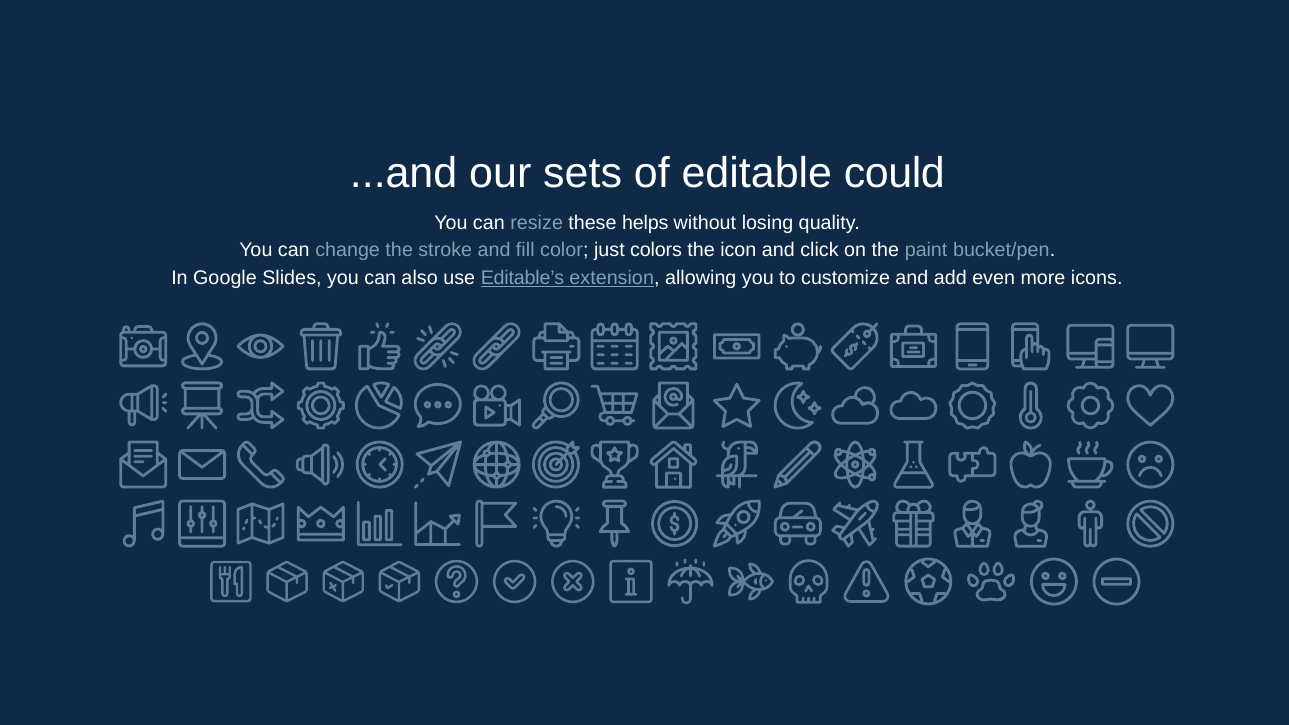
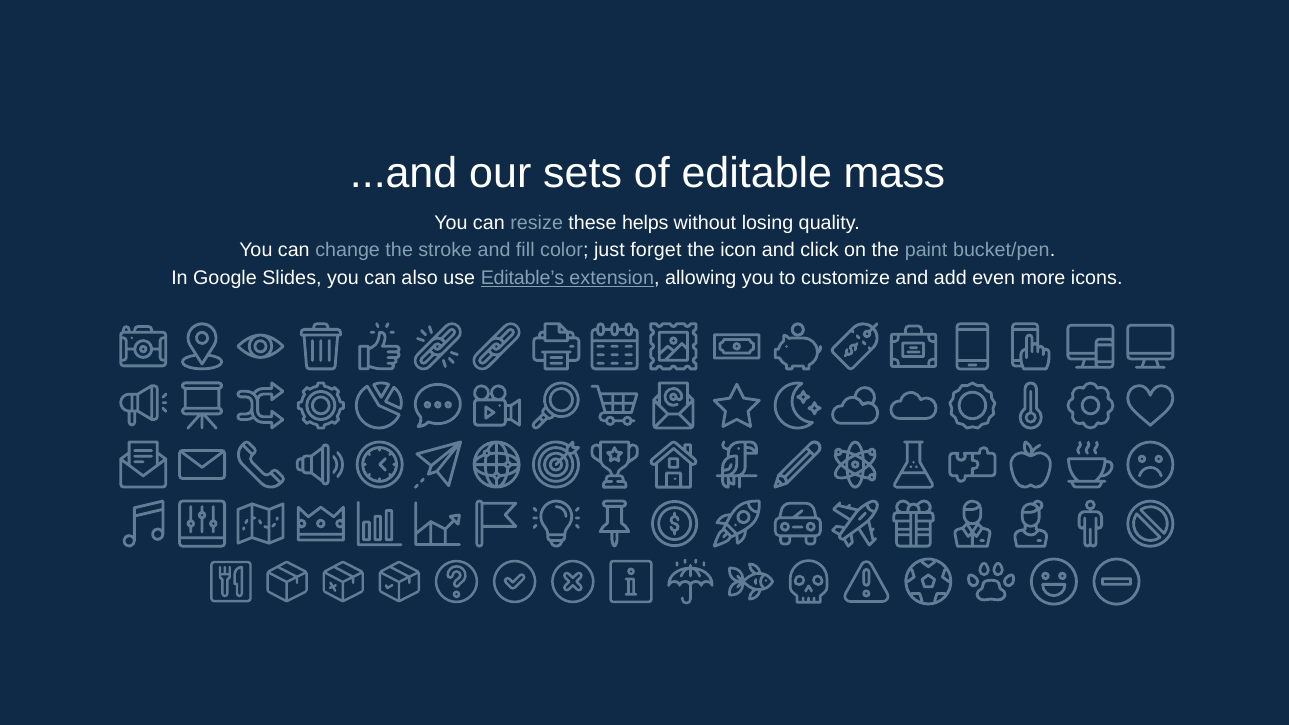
could: could -> mass (894, 173)
colors: colors -> forget (656, 250)
